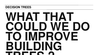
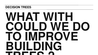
THAT: THAT -> WITH (58, 17)
